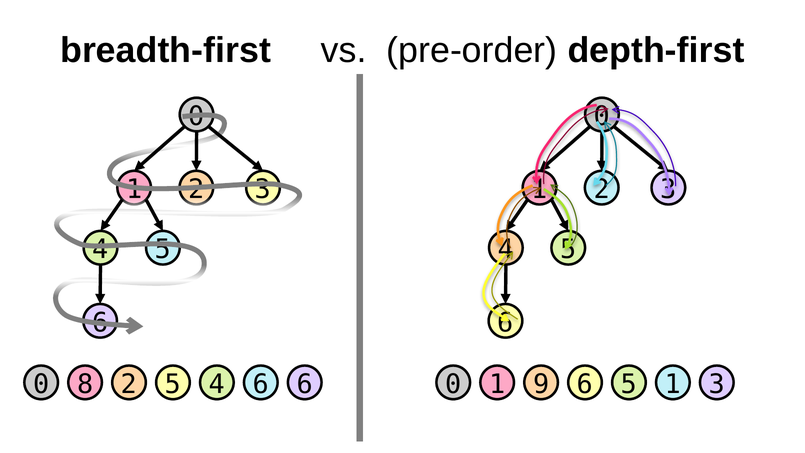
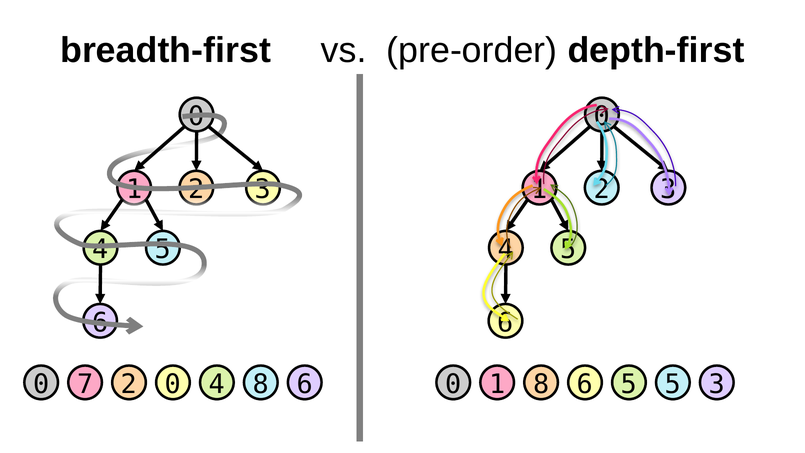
8: 8 -> 7 (85, 384)
2 5: 5 -> 0 (173, 384)
4 6: 6 -> 8 (261, 384)
1 9: 9 -> 8 (541, 384)
5 1: 1 -> 5 (673, 384)
